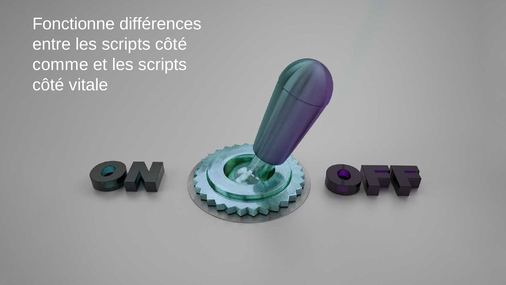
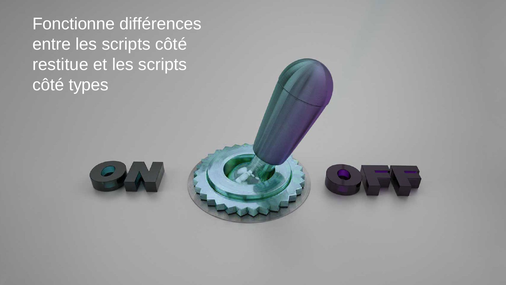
comme: comme -> restitue (60, 64)
vitale: vitale -> types (89, 85)
